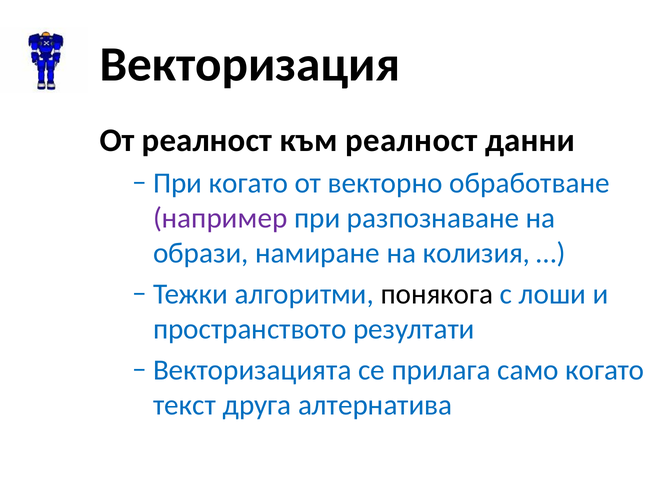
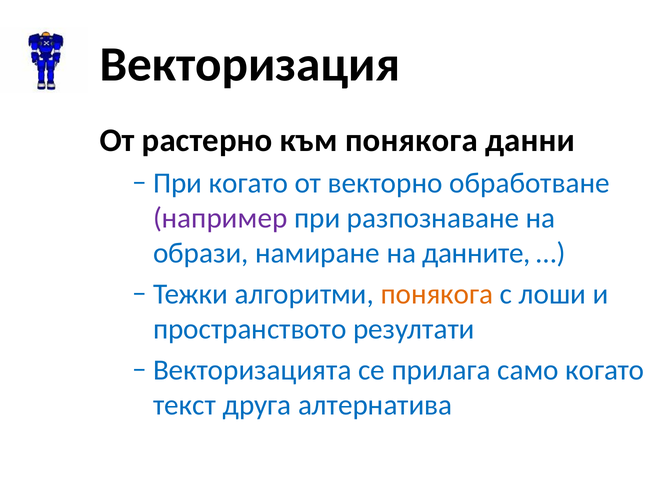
От реалност: реалност -> растерно (207, 140)
към реалност: реалност -> понякога (411, 140)
колизия: колизия -> данните (476, 253)
понякога colour: black -> orange (437, 294)
